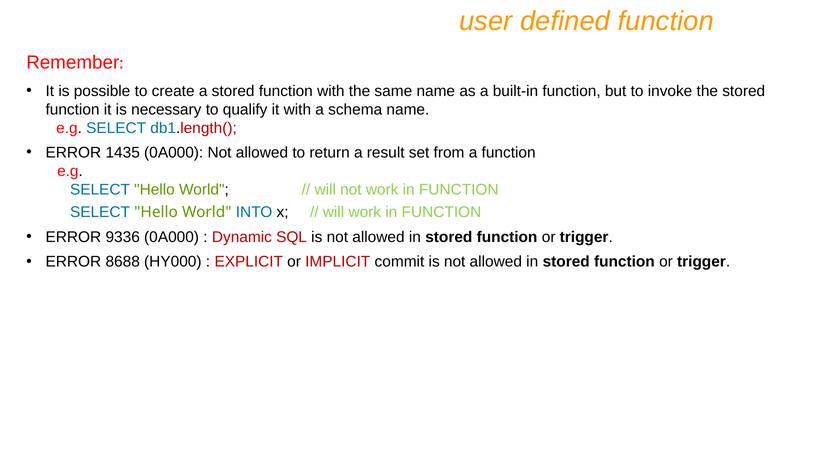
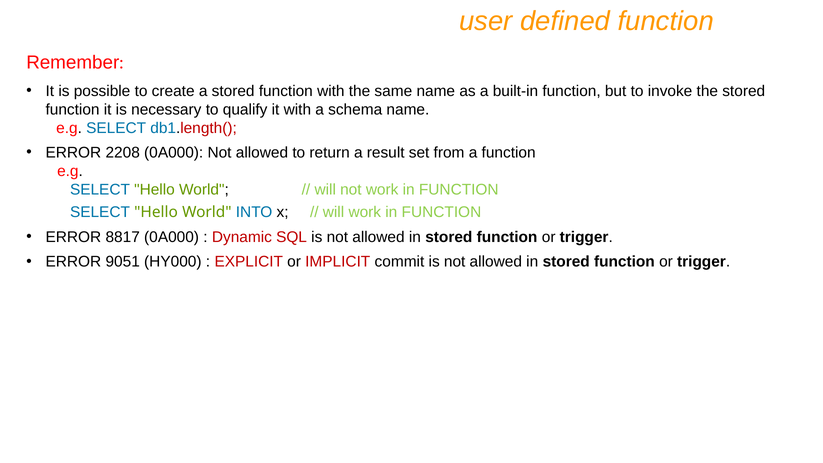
1435: 1435 -> 2208 (123, 153)
9336: 9336 -> 8817 (123, 237)
8688: 8688 -> 9051 (123, 262)
